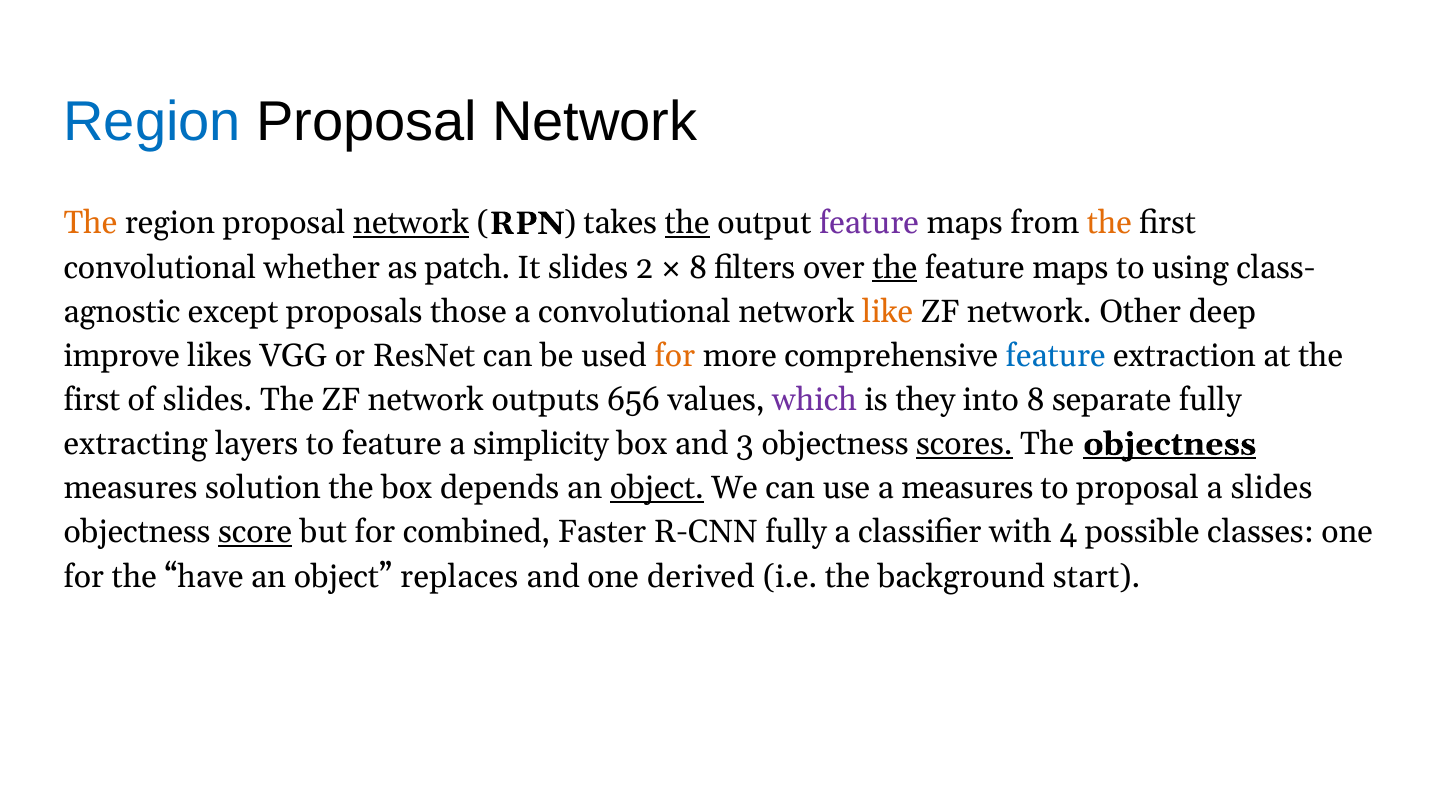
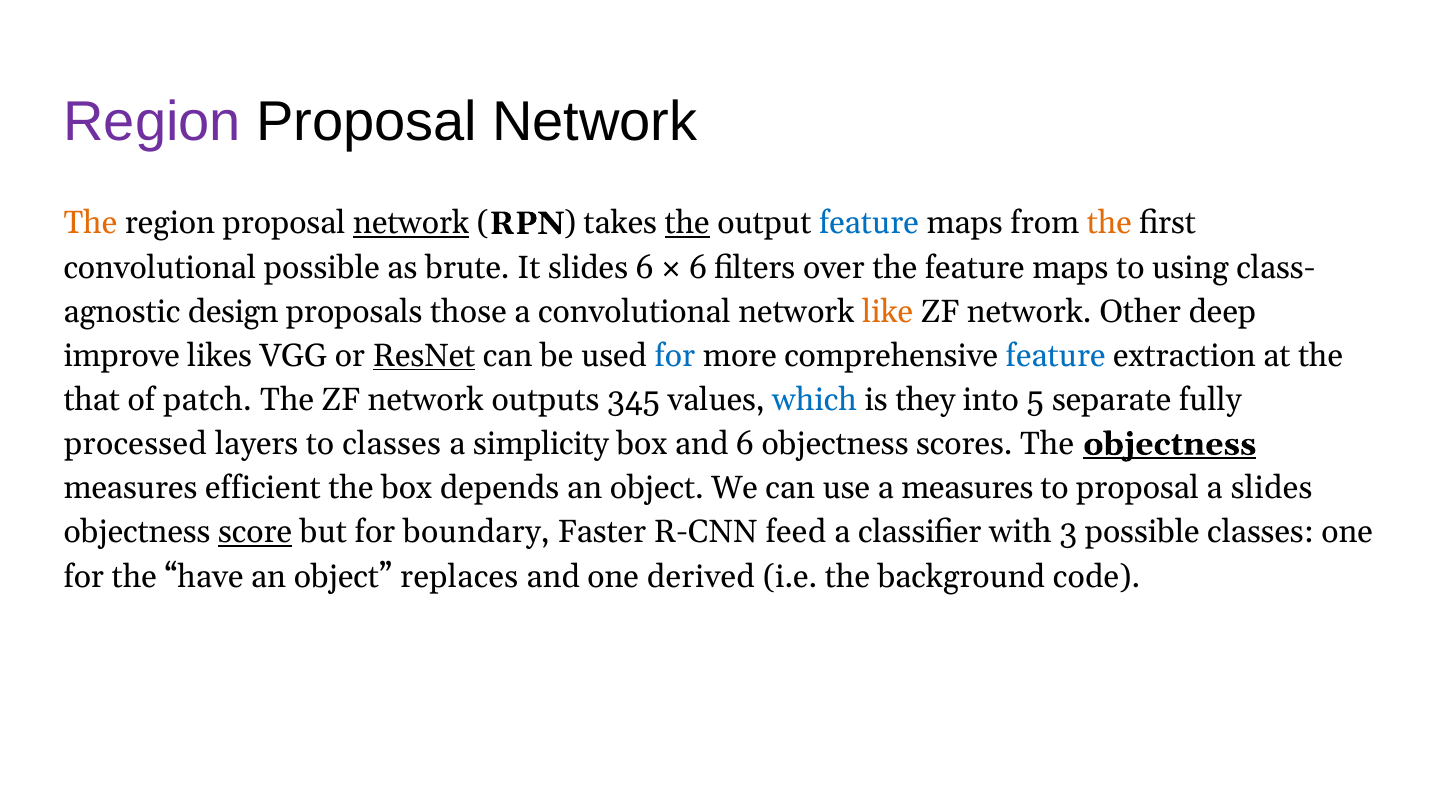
Region colour: blue -> purple (152, 122)
feature colour: purple -> blue (869, 223)
convolutional whether: whether -> possible (322, 267)
patch: patch -> brute (467, 267)
slides 2: 2 -> 6 (645, 267)
8: 8 -> 6 (698, 267)
the underline: present -> none (895, 267)
except: except -> design (233, 311)
ResNet underline: none -> present (424, 356)
for colour: orange -> blue (675, 356)
first: first -> that (92, 400)
of slides: slides -> patch (207, 400)
656: 656 -> 345 (633, 400)
which colour: purple -> blue (815, 400)
into 8: 8 -> 5 (1035, 400)
extracting: extracting -> processed (135, 444)
to feature: feature -> classes (392, 444)
and 3: 3 -> 6 (745, 444)
scores underline: present -> none (964, 444)
solution: solution -> efficient (263, 488)
object underline: present -> none (657, 488)
combined: combined -> boundary (476, 532)
R-CNN fully: fully -> feed (796, 532)
4: 4 -> 3 (1068, 532)
start: start -> code (1097, 576)
